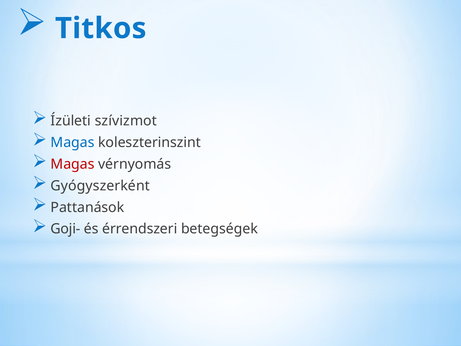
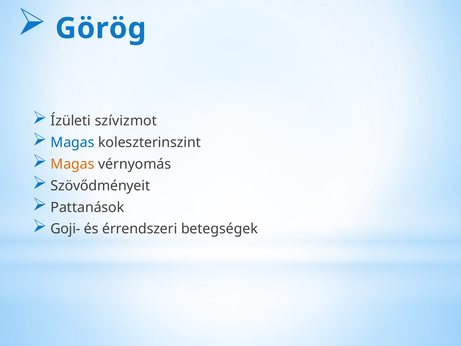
Titkos: Titkos -> Görög (101, 28)
Magas colour: red -> orange (73, 164)
Gyógyszerként: Gyógyszerként -> Szövődményeit (100, 186)
